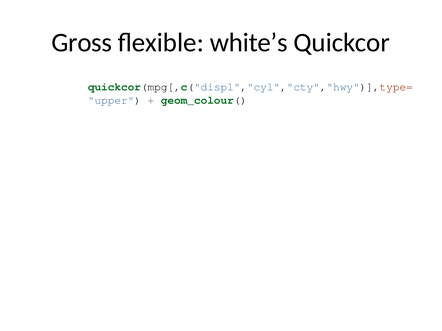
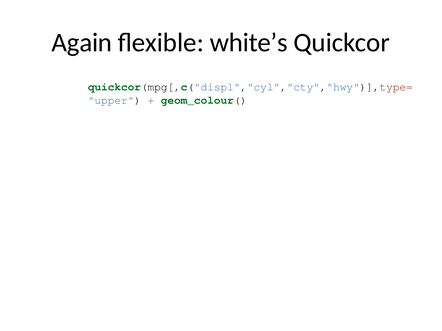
Gross: Gross -> Again (82, 43)
